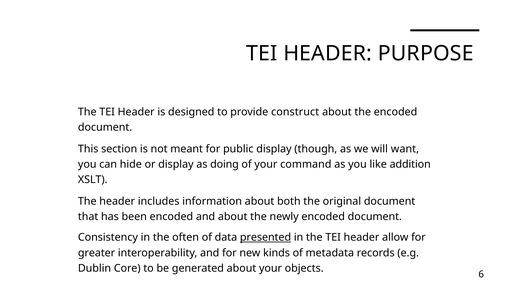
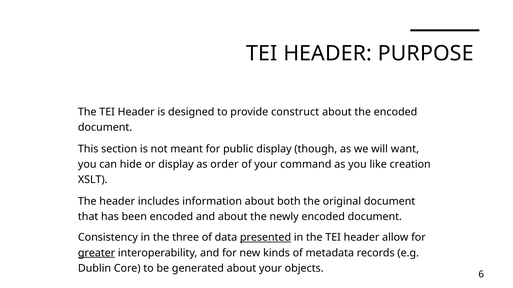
doing: doing -> order (224, 165)
addition: addition -> creation (410, 165)
often: often -> three (186, 238)
greater underline: none -> present (97, 253)
